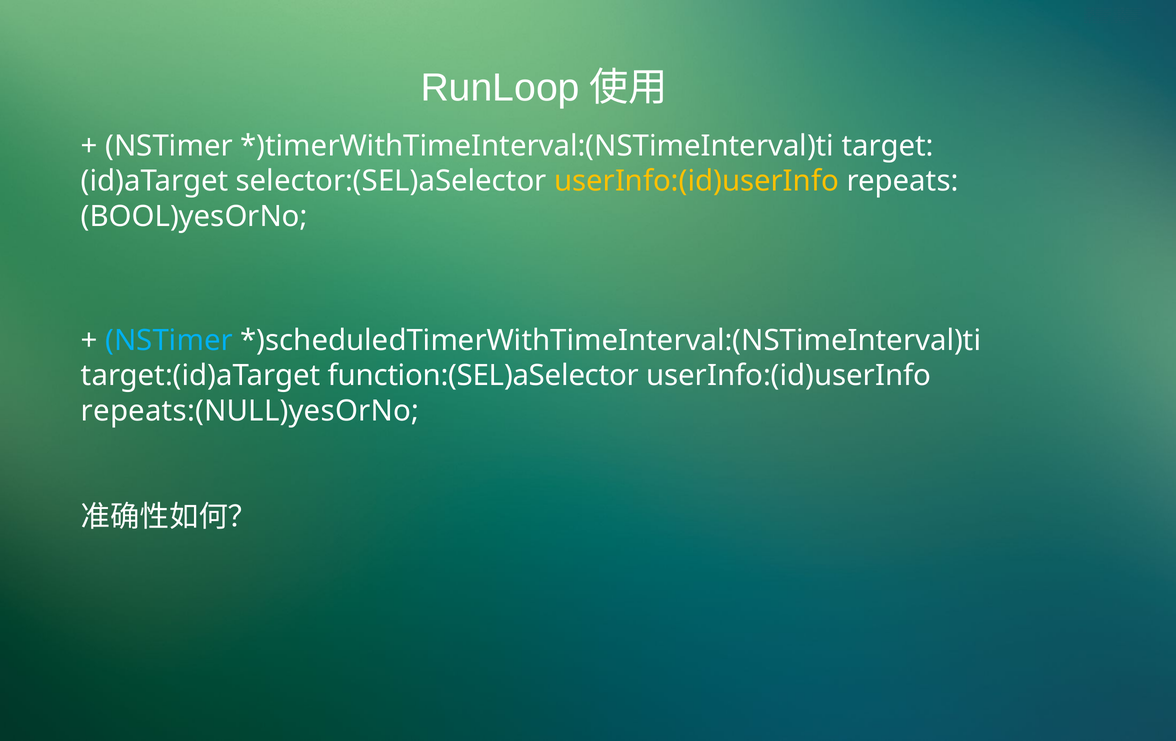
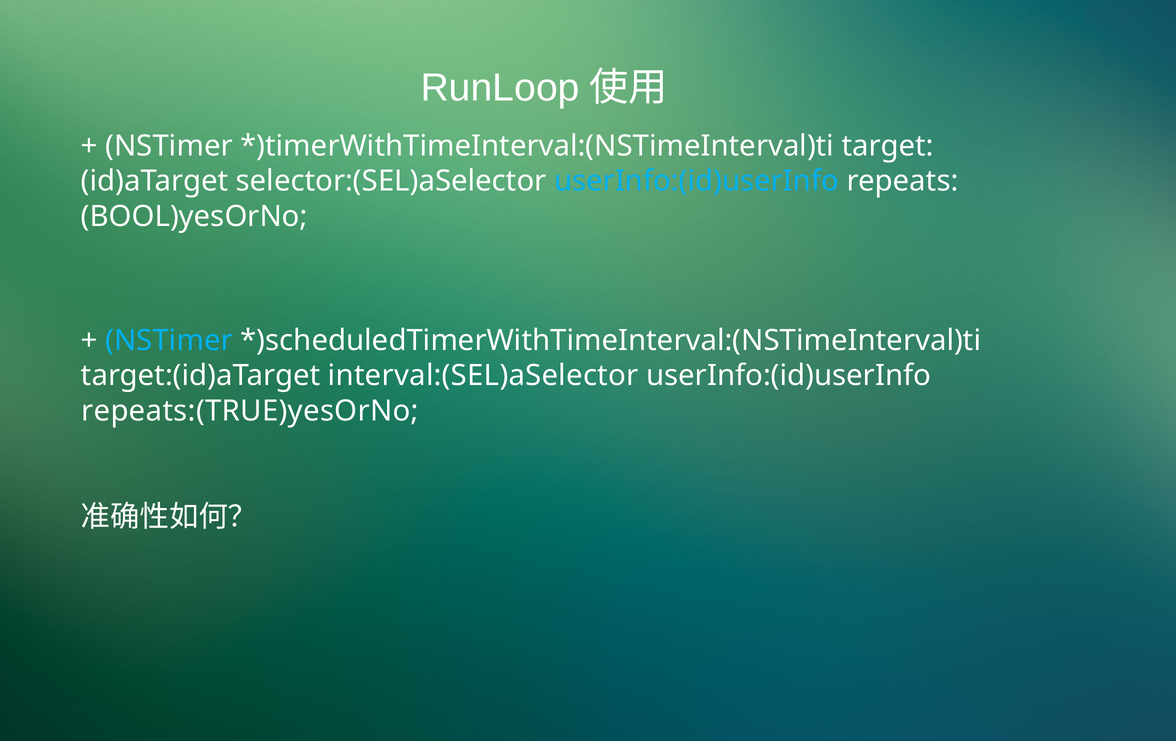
userInfo:(id)userInfo colour: yellow -> light blue (697, 181)
function:(SEL)aSelector: function:(SEL)aSelector -> interval:(SEL)aSelector (483, 376)
repeats:(NULL)yesOrNo: repeats:(NULL)yesOrNo -> repeats:(TRUE)yesOrNo (250, 411)
